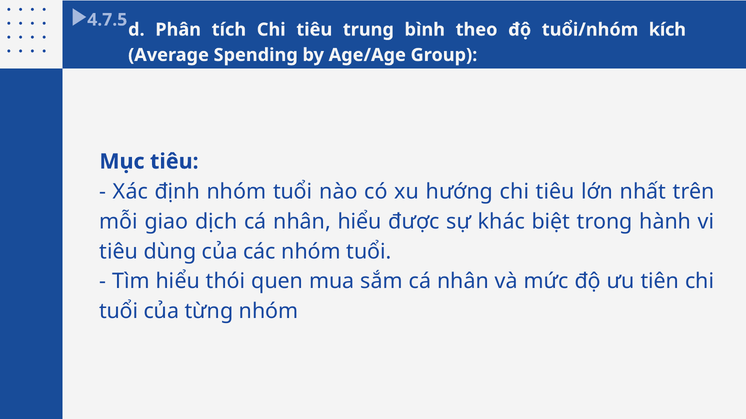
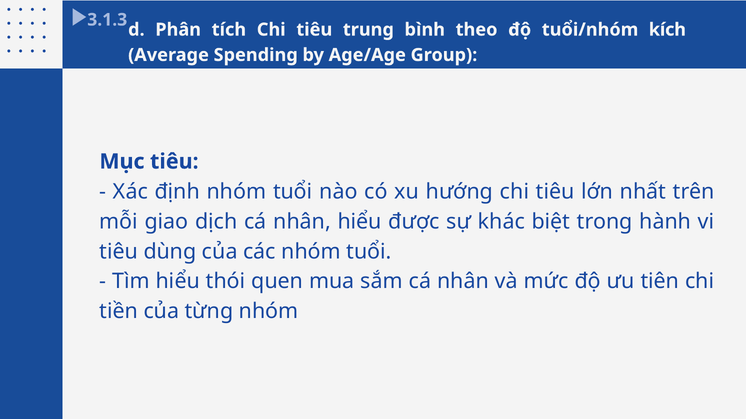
4.7.5: 4.7.5 -> 3.1.3 (107, 20)
tuổi: tuổi -> tiền (119, 312)
